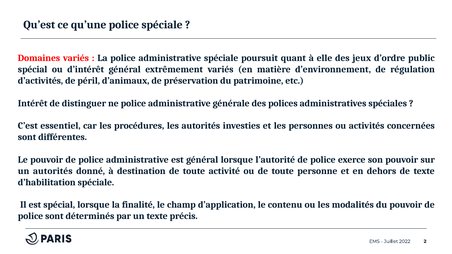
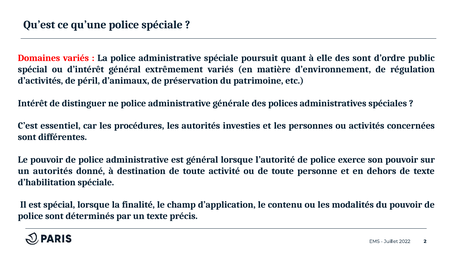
des jeux: jeux -> sont (362, 58)
